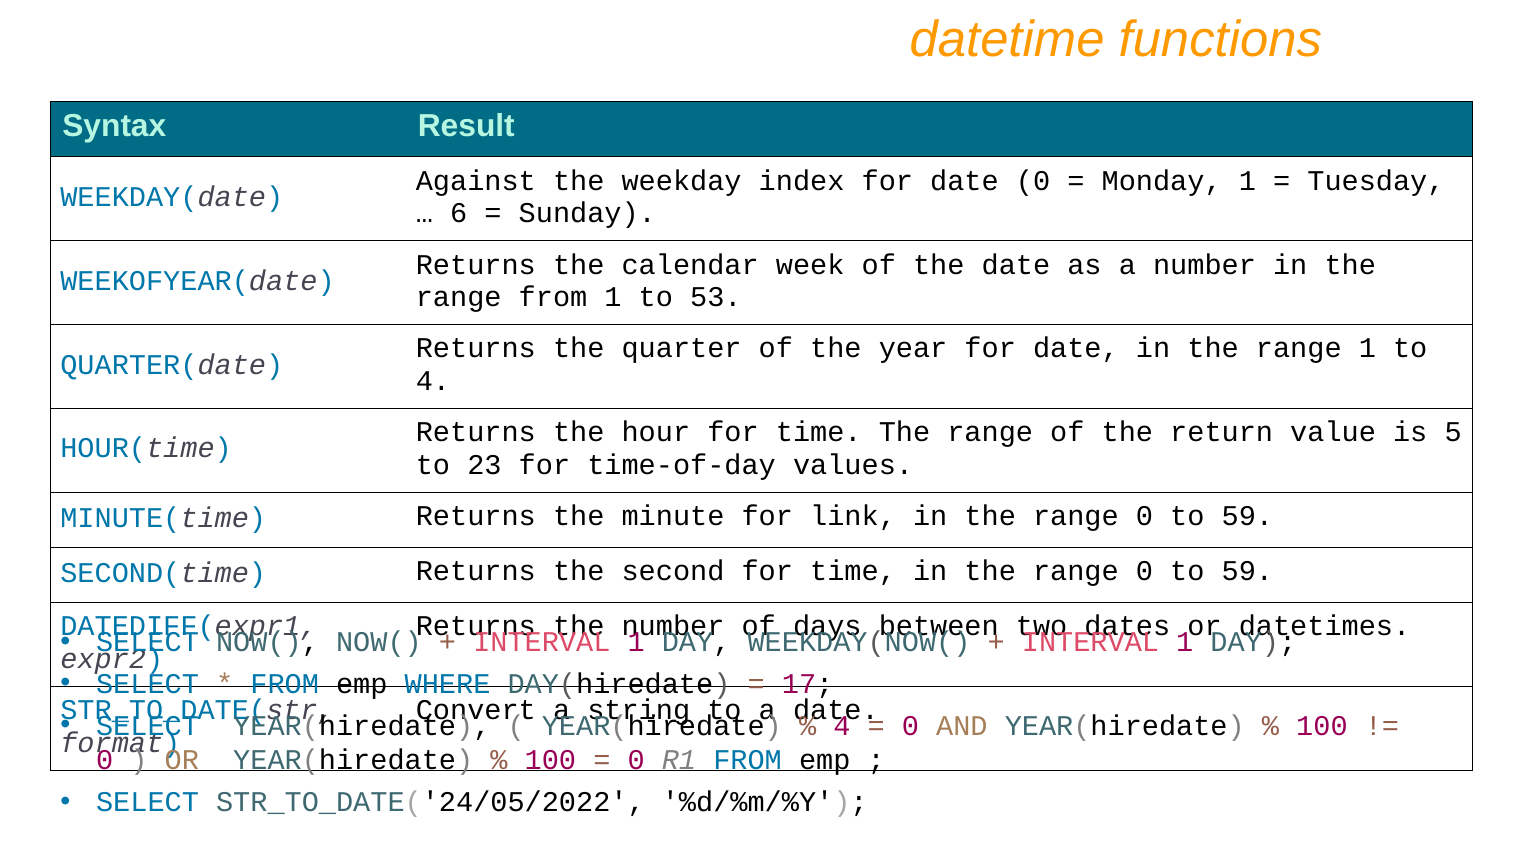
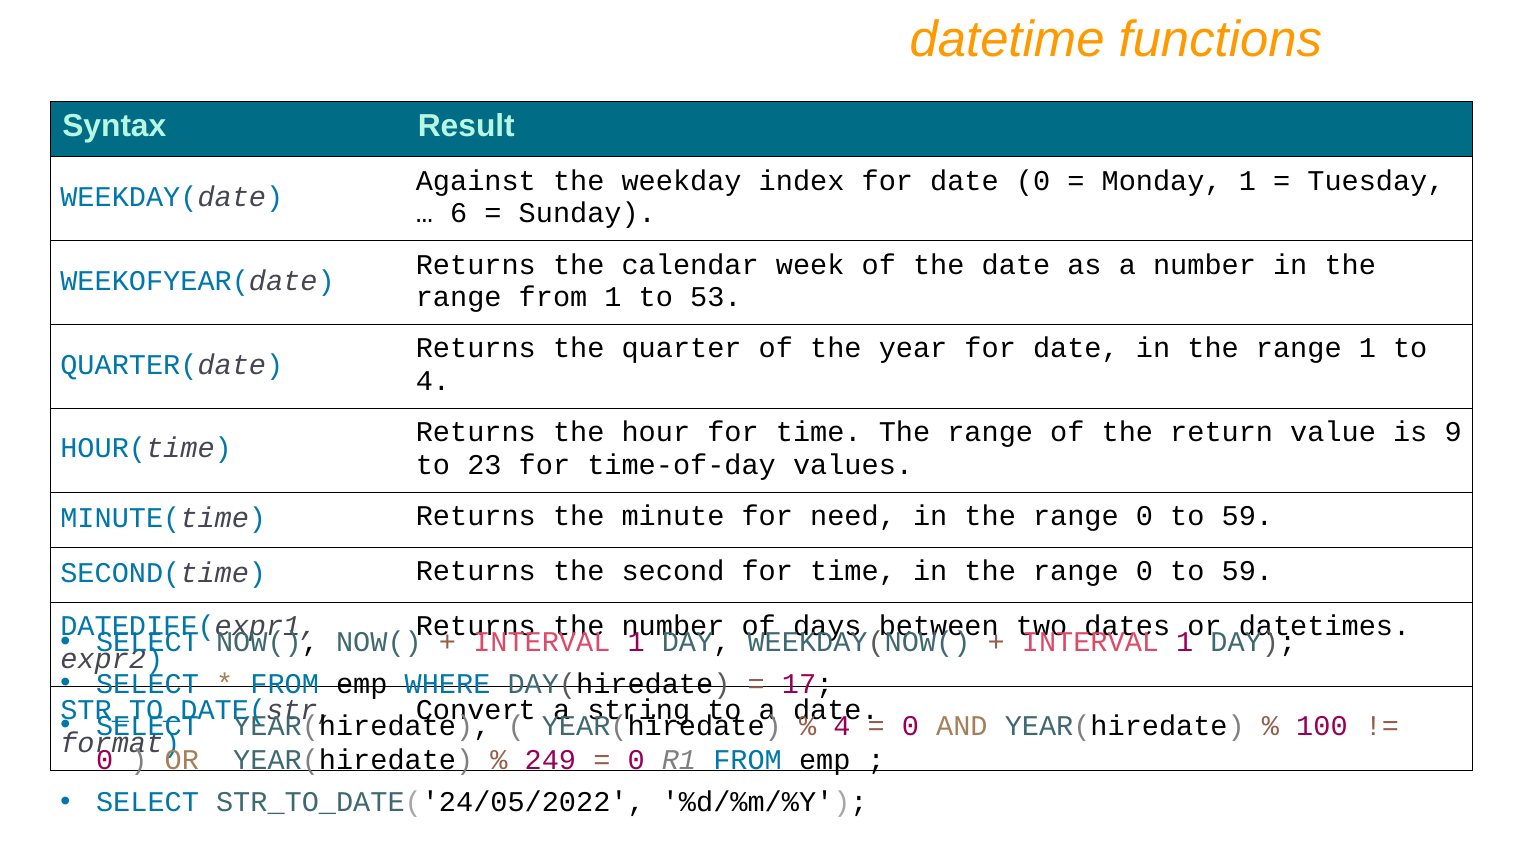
5: 5 -> 9 (1453, 432)
link: link -> need (853, 516)
100: 100 -> 249 (550, 760)
